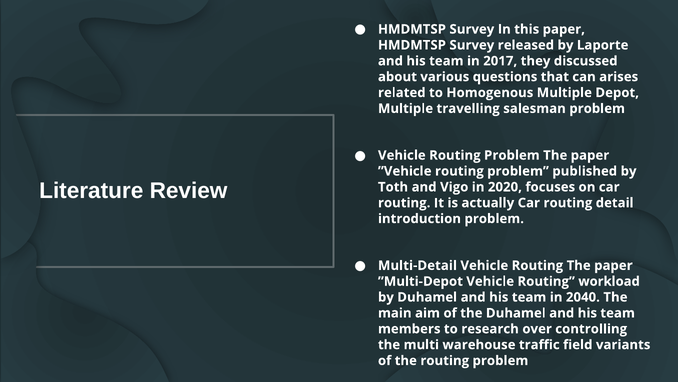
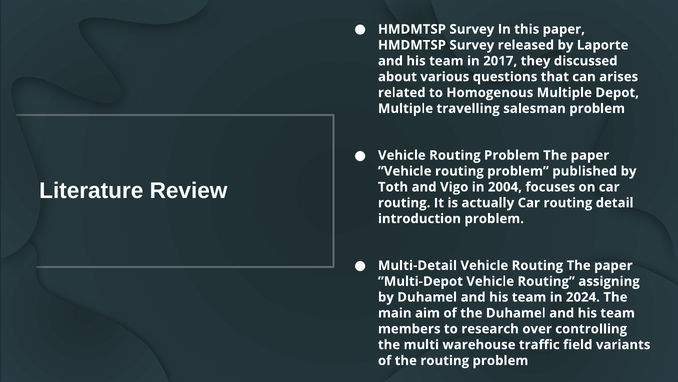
2020: 2020 -> 2004 (505, 187)
workload: workload -> assigning (609, 281)
2040: 2040 -> 2024 (583, 297)
